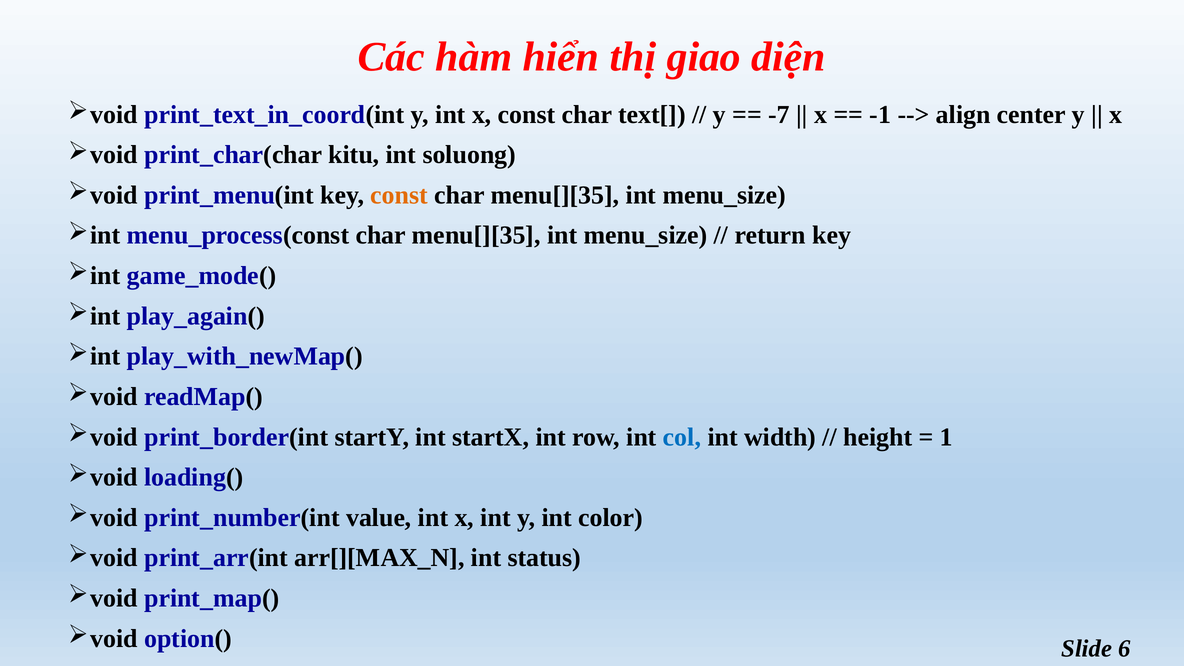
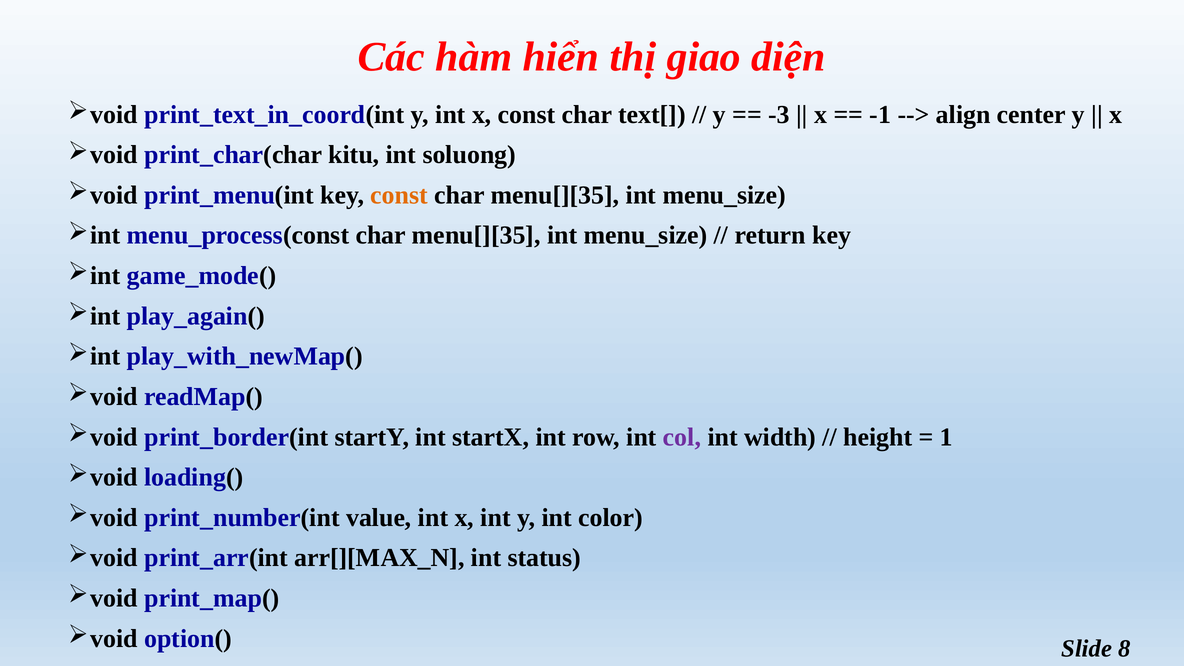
-7: -7 -> -3 (779, 114)
col colour: blue -> purple (682, 437)
6: 6 -> 8 (1125, 648)
